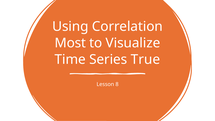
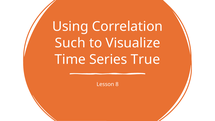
Most: Most -> Such (70, 43)
